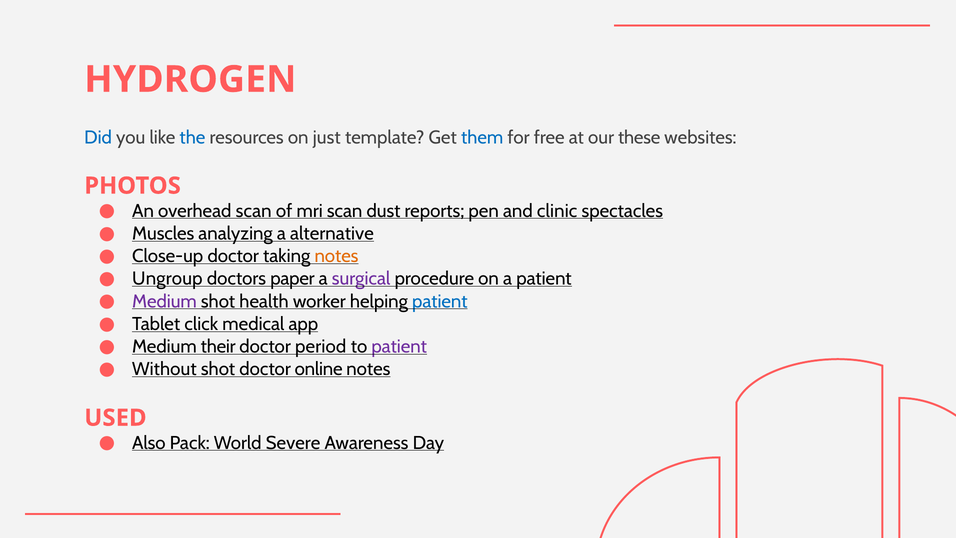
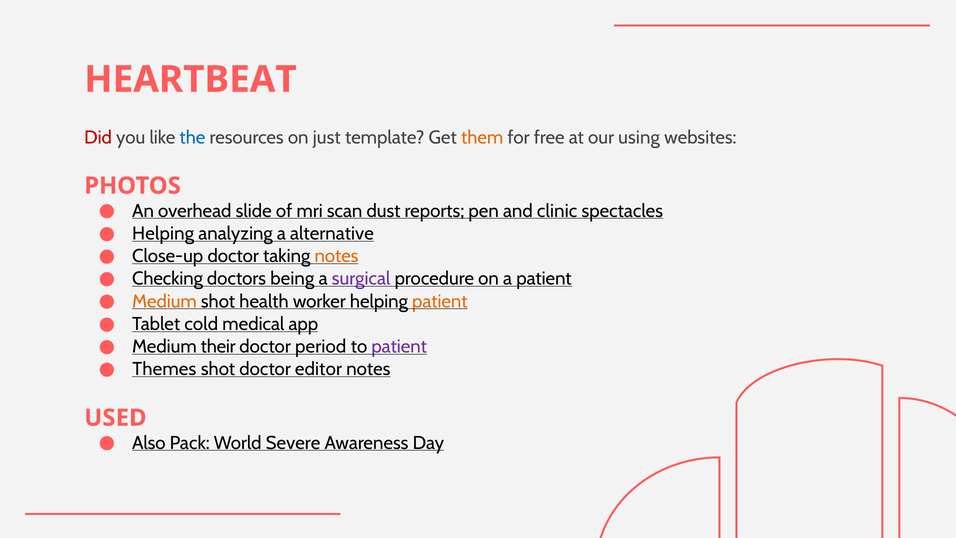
HYDROGEN: HYDROGEN -> HEARTBEAT (191, 79)
Did colour: blue -> red (98, 138)
them colour: blue -> orange (482, 138)
these: these -> using (639, 138)
overhead scan: scan -> slide (254, 211)
Muscles: Muscles -> Helping (163, 233)
Ungroup: Ungroup -> Checking (167, 279)
paper: paper -> being (292, 279)
Medium colour: purple -> orange (164, 301)
patient colour: blue -> orange (440, 301)
click: click -> cold (201, 324)
Without: Without -> Themes (164, 369)
online: online -> editor (318, 369)
